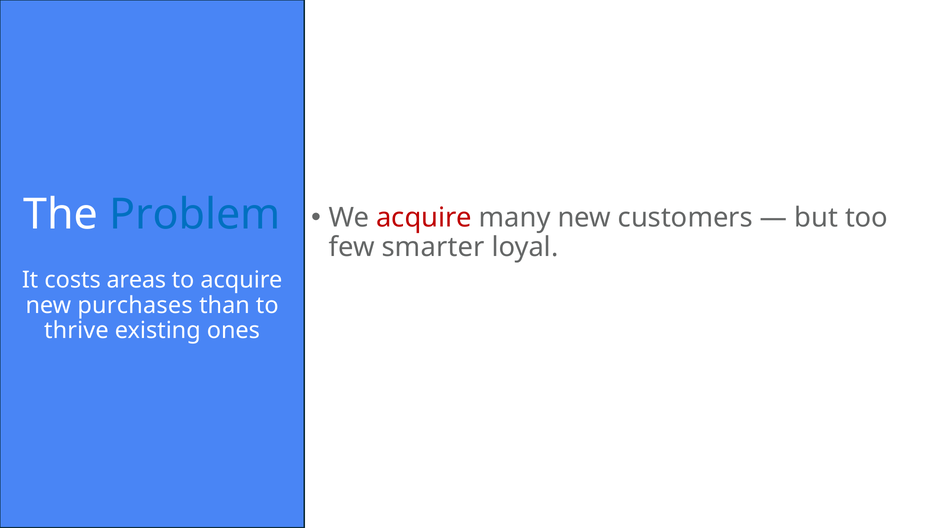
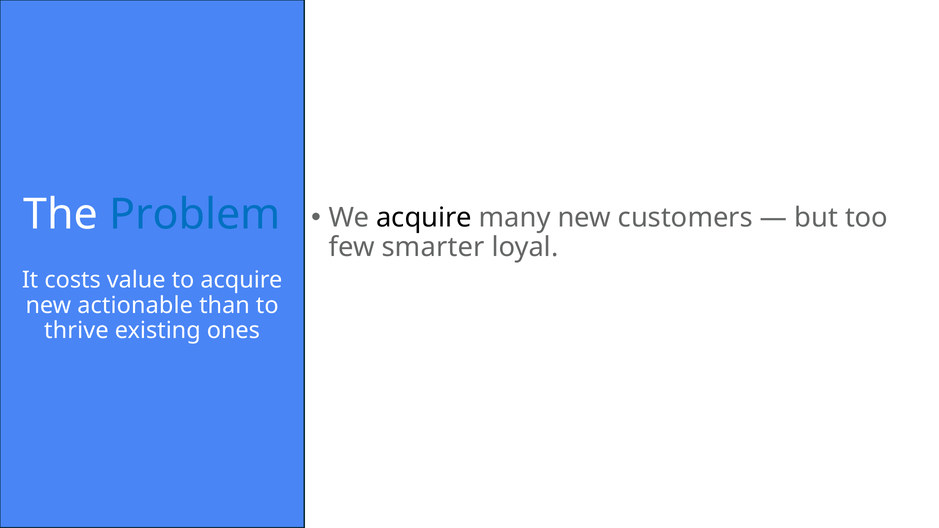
acquire colour: red -> black (424, 218)
areas: areas -> value (136, 280)
purchases: purchases -> actionable (135, 305)
